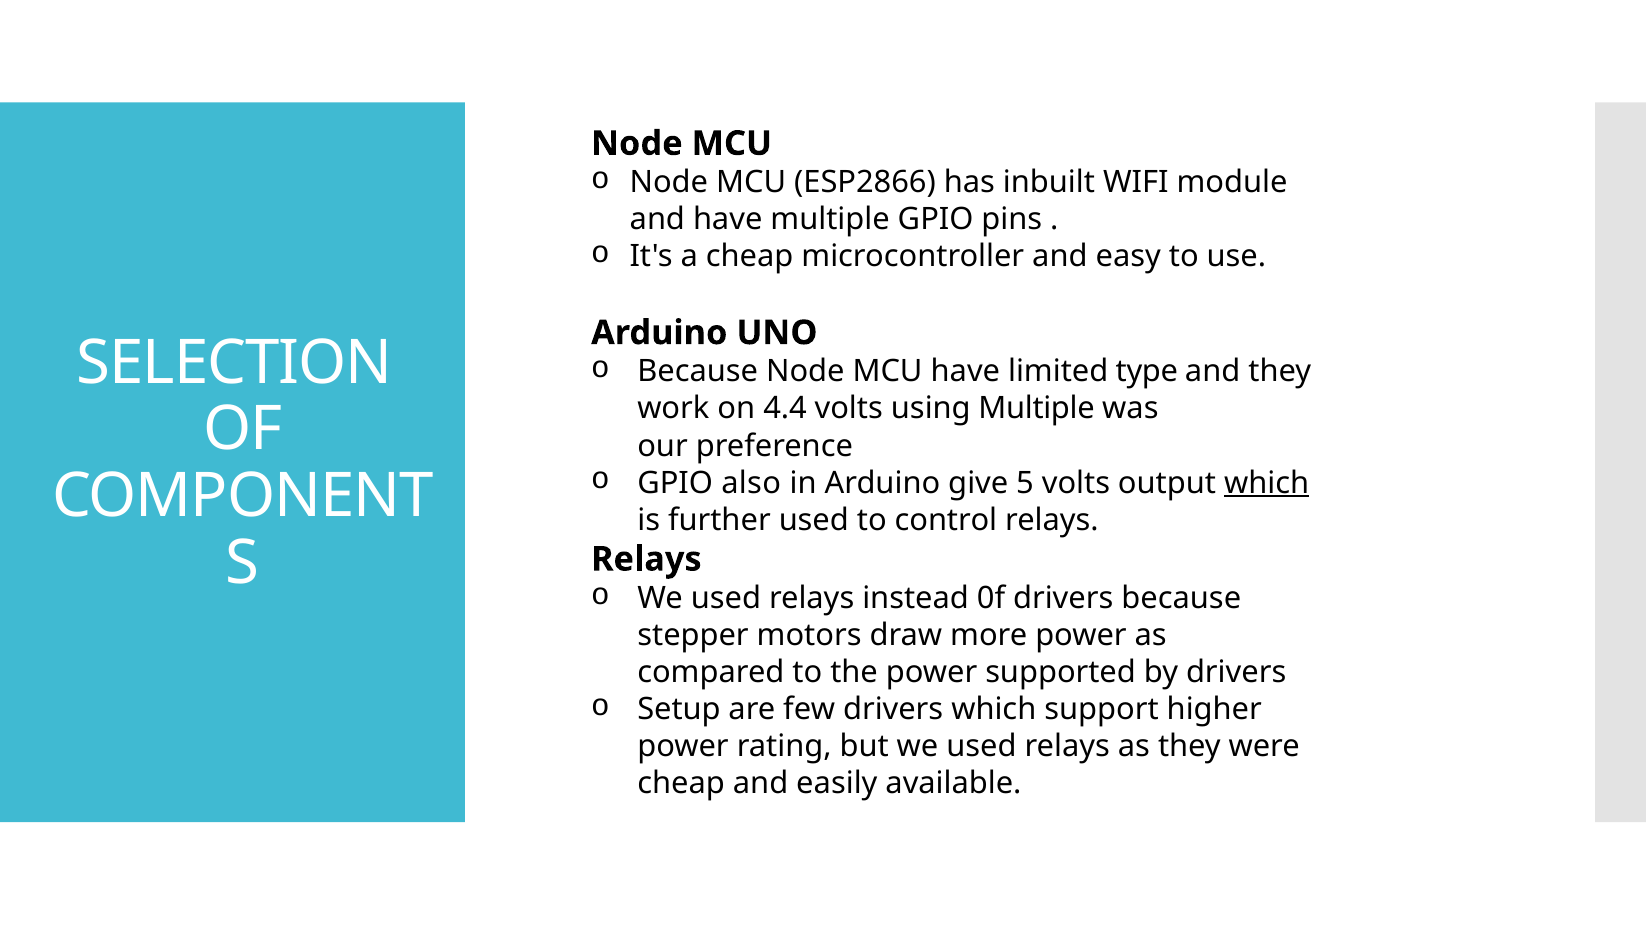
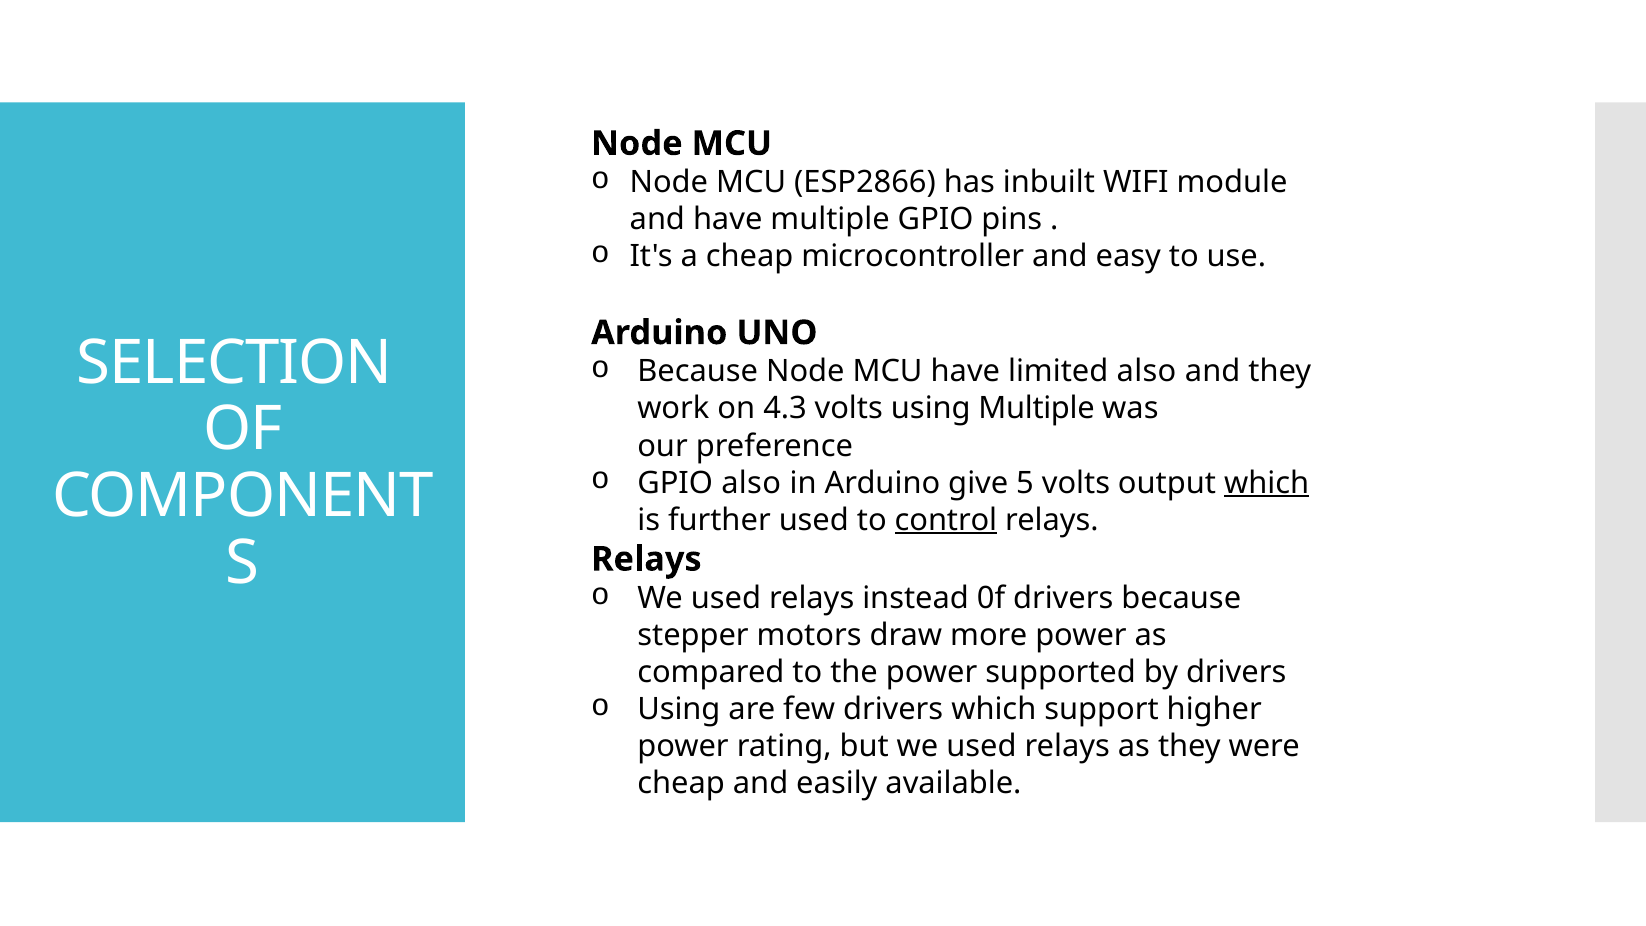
limited type: type -> also (1147, 372)
4.4: 4.4 -> 4.3 (785, 409)
control underline: none -> present (946, 520)
Setup: Setup -> Using (679, 709)
